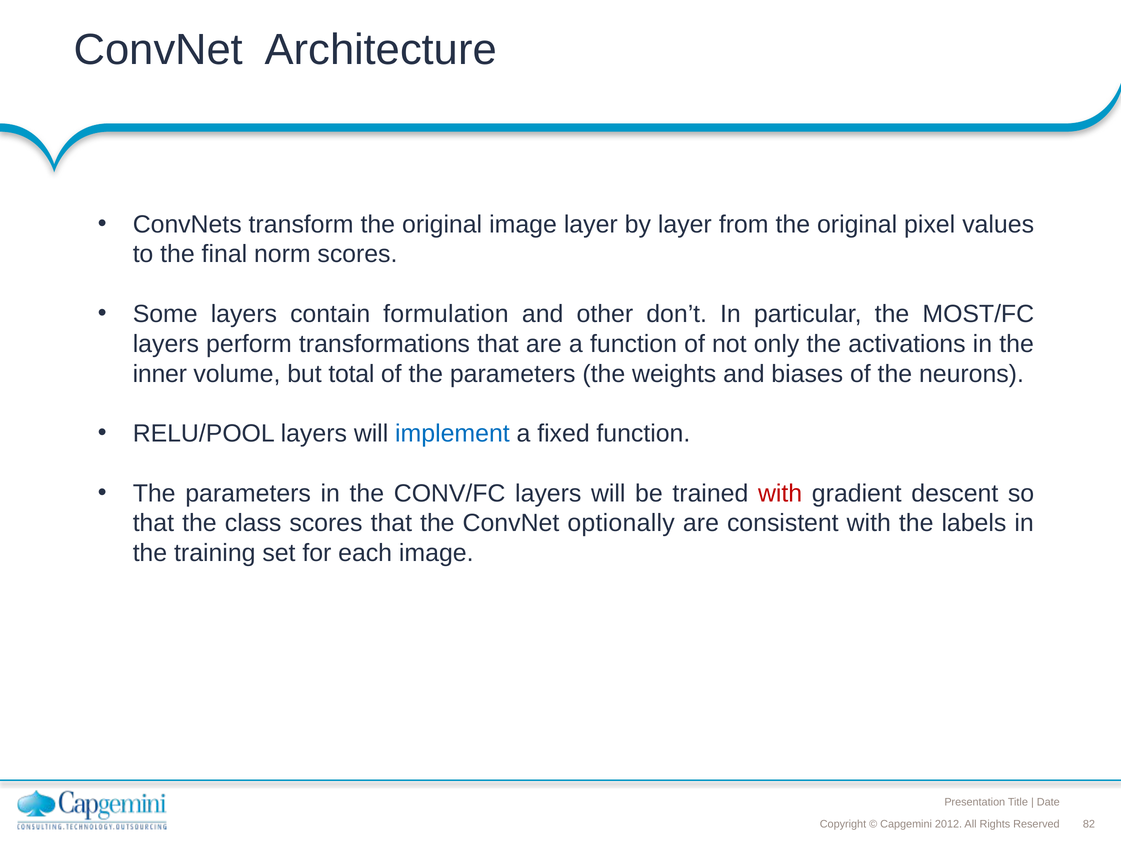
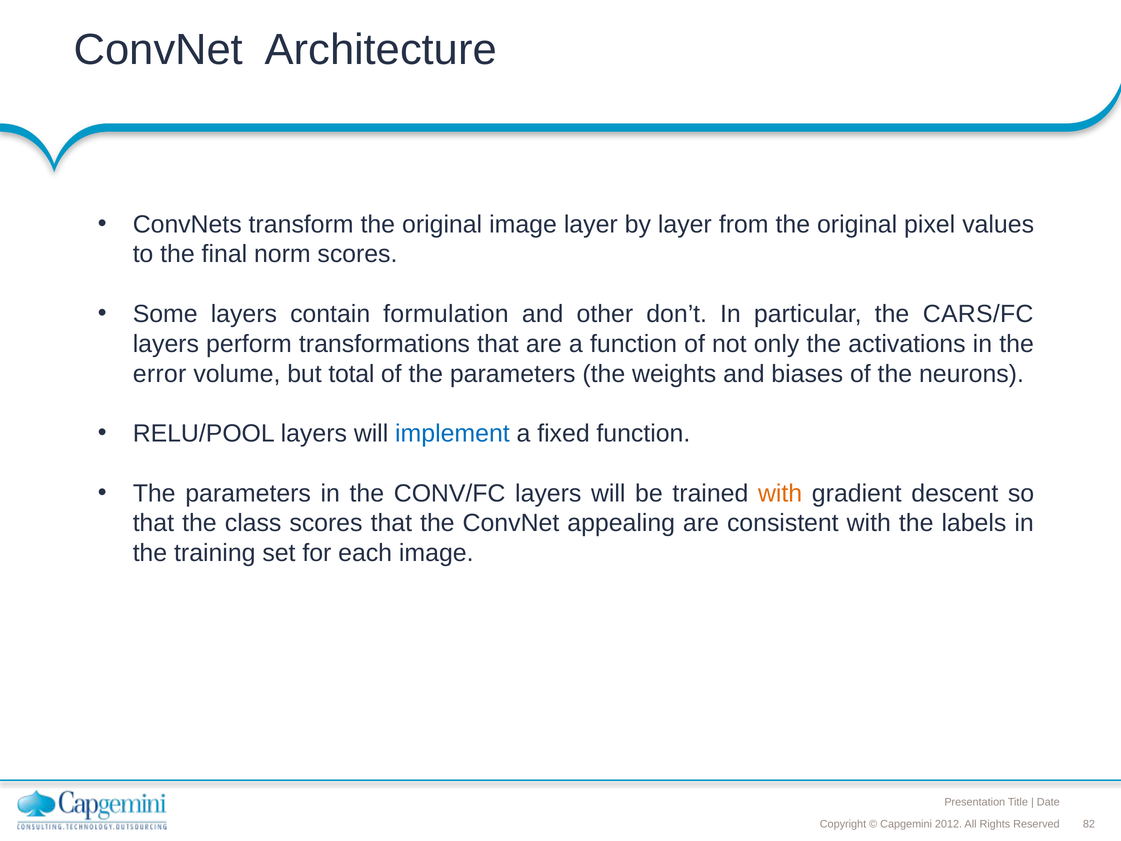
MOST/FC: MOST/FC -> CARS/FC (978, 314)
inner: inner -> error (160, 374)
with colour: red -> orange (780, 493)
optionally: optionally -> appealing (621, 523)
